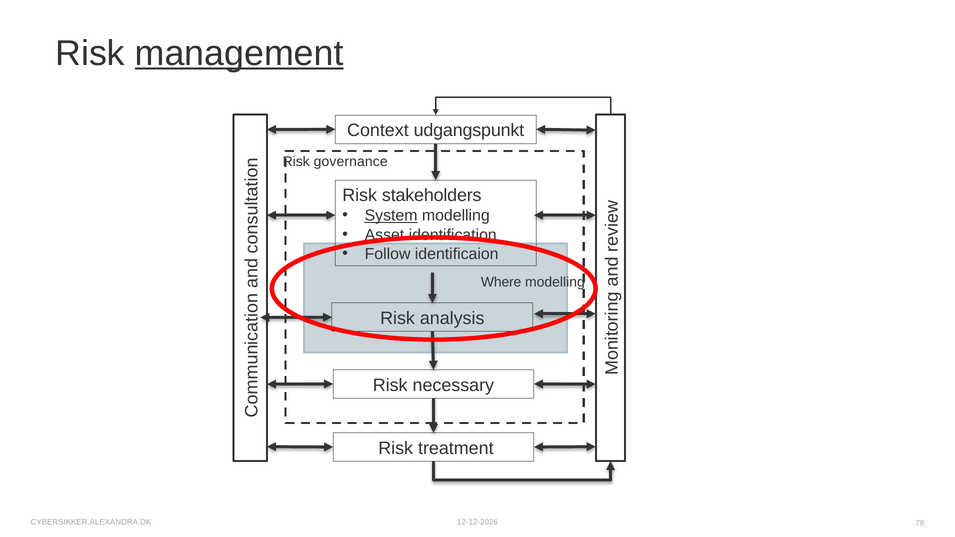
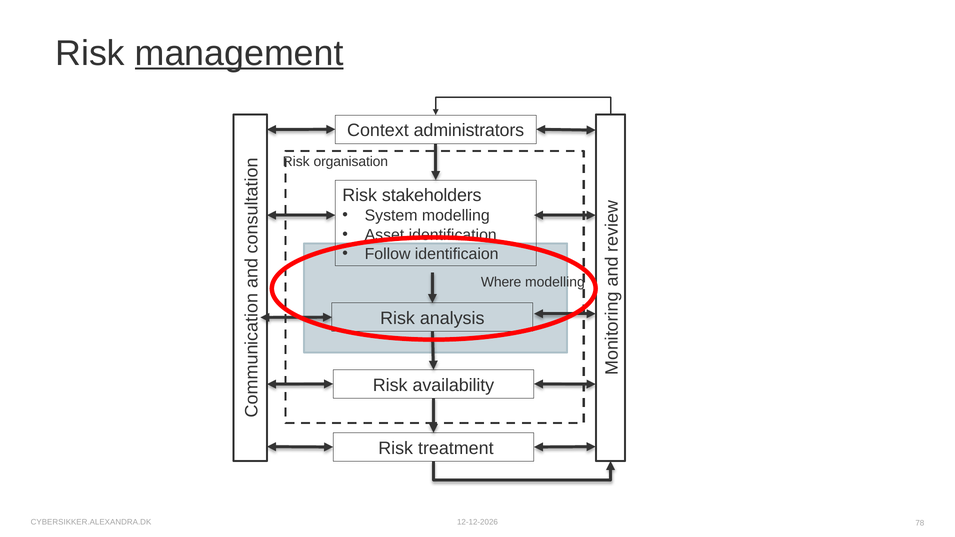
udgangspunkt: udgangspunkt -> administrators (469, 131)
governance: governance -> organisation (351, 162)
System underline: present -> none (391, 216)
necessary: necessary -> availability (453, 385)
